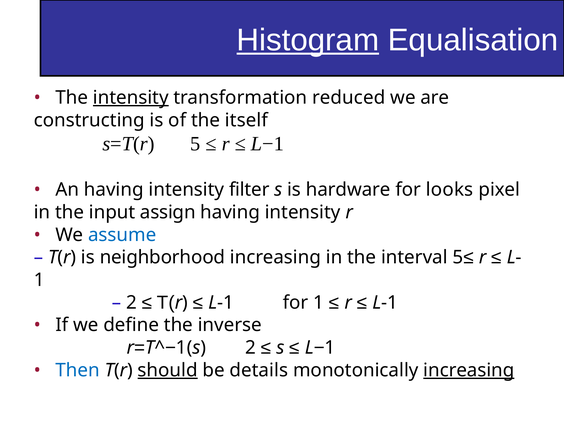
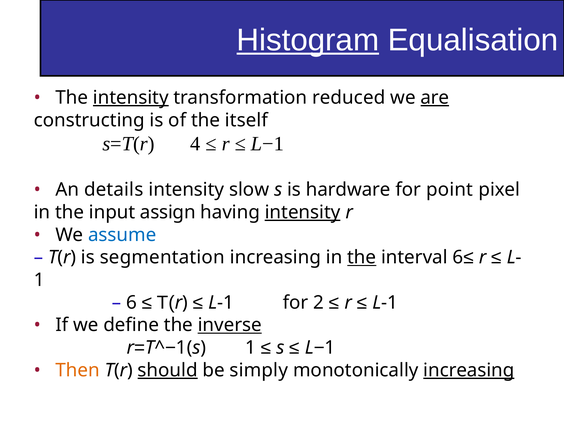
are underline: none -> present (435, 98)
s=T(r 5: 5 -> 4 (195, 144)
An having: having -> details (114, 190)
filter: filter -> slow (249, 190)
looks: looks -> point (450, 190)
intensity underline: none -> present (303, 212)
neighborhood: neighborhood -> segmentation (162, 257)
the underline: none -> present (362, 257)
interval 5: 5 -> 6 (458, 257)
2: 2 -> 6 (132, 303)
for 1: 1 -> 2 (319, 303)
inverse underline: none -> present (230, 325)
2: 2 -> 1 (251, 348)
Then colour: blue -> orange (78, 370)
details: details -> simply (259, 370)
